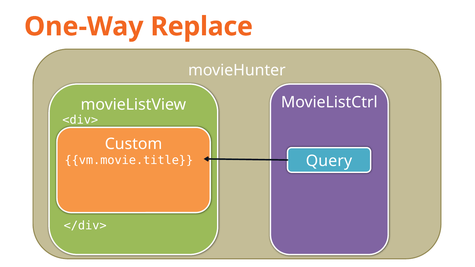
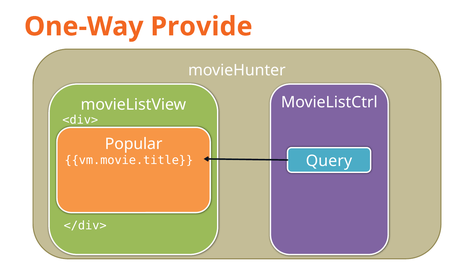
Replace: Replace -> Provide (201, 27)
Custom: Custom -> Popular (134, 144)
